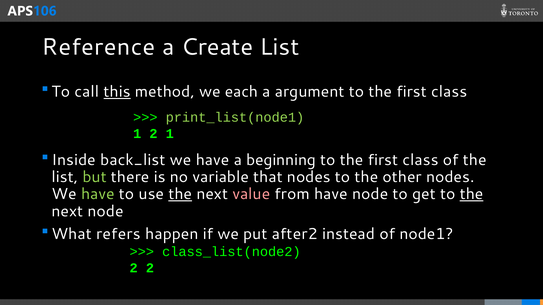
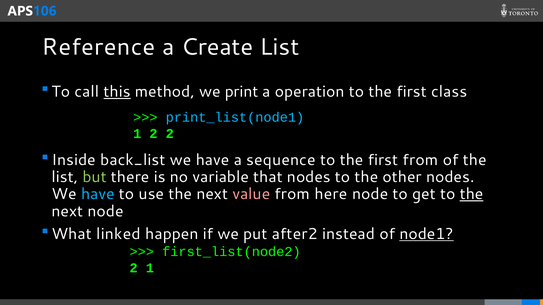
each: each -> print (242, 92)
argument: argument -> operation (310, 92)
print_list(node1 colour: light green -> light blue (235, 117)
2 1: 1 -> 2 (170, 134)
beginning: beginning -> sequence (281, 160)
class: class -> from (420, 160)
have colour: light green -> light blue (98, 194)
the underline: present -> none (180, 194)
from have: have -> here (331, 194)
refers: refers -> linked (118, 234)
node1 underline: none -> present (426, 234)
class_list(node2: class_list(node2 -> first_list(node2 (231, 252)
2 2: 2 -> 1 (150, 268)
